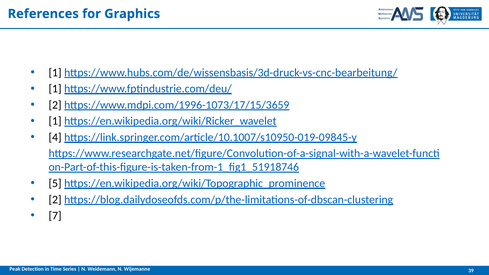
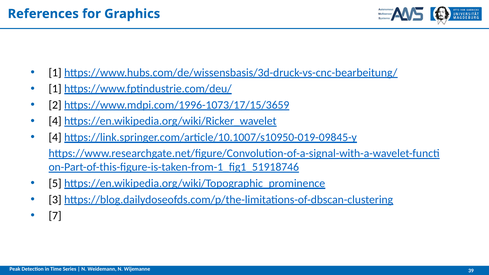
1: 1 -> 4 (55, 121)
2: 2 -> 3 (55, 200)
